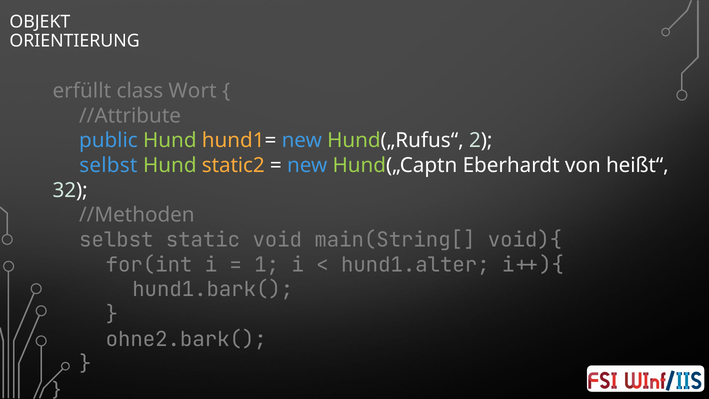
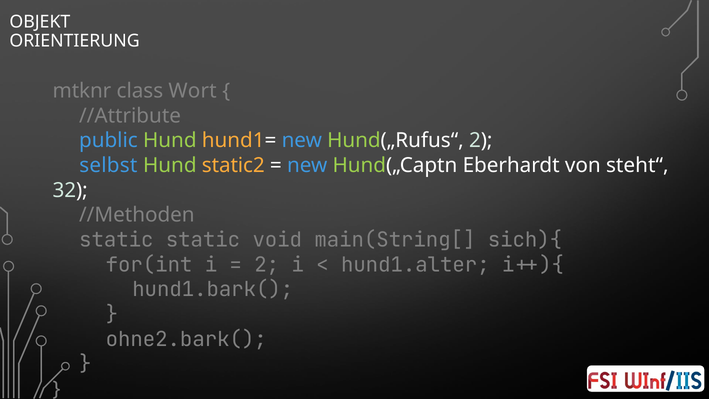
erfüllt: erfüllt -> mtknr (82, 91)
heißt“: heißt“ -> steht“ (637, 165)
selbst: selbst -> static (116, 240)
void){: void){ -> sich){ (525, 240)
1: 1 -> 2 (267, 265)
